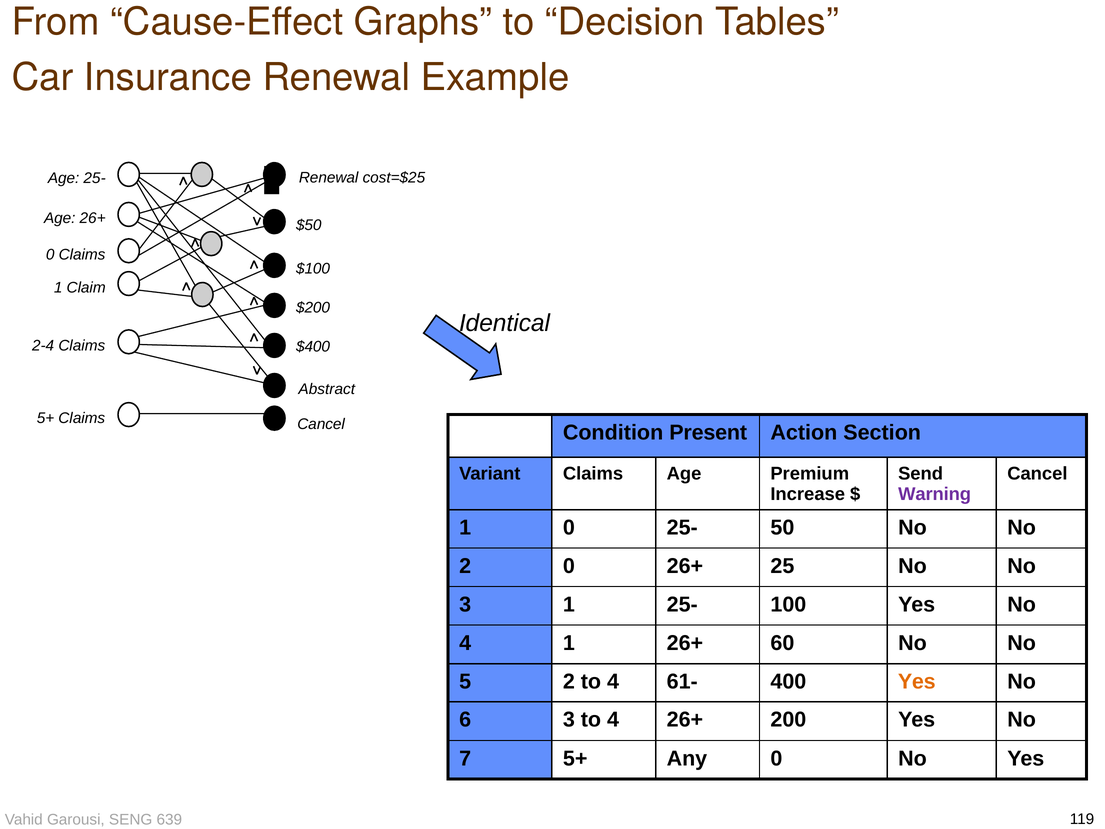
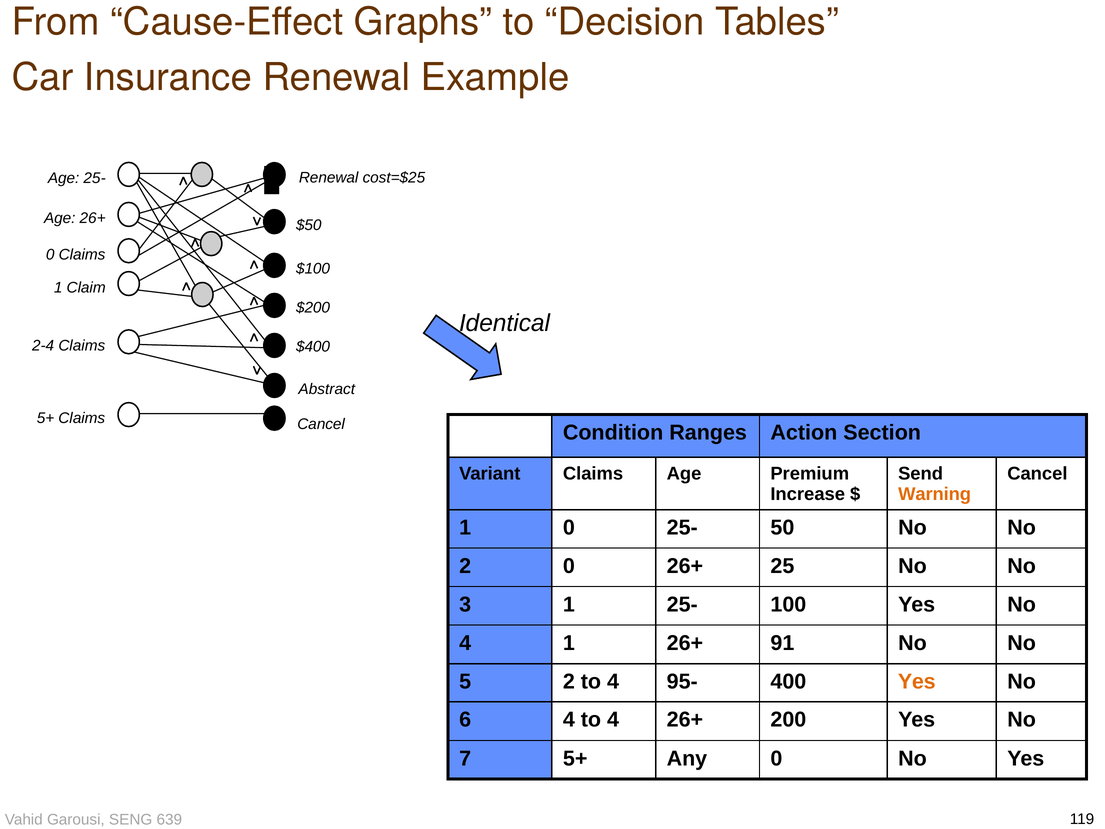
Present: Present -> Ranges (708, 432)
Warning colour: purple -> orange (935, 494)
60: 60 -> 91 (782, 643)
61-: 61- -> 95- (682, 681)
6 3: 3 -> 4 (569, 720)
